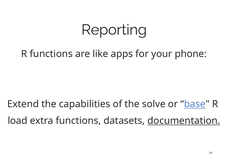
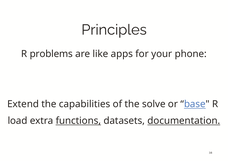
Reporting: Reporting -> Principles (114, 30)
R functions: functions -> problems (51, 54)
functions underline: none -> present (78, 121)
